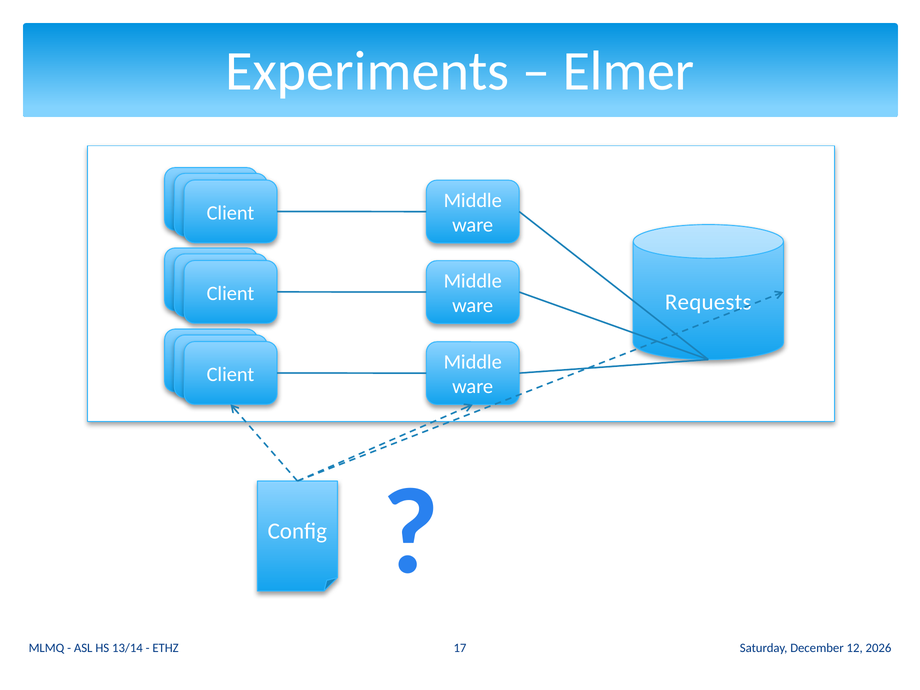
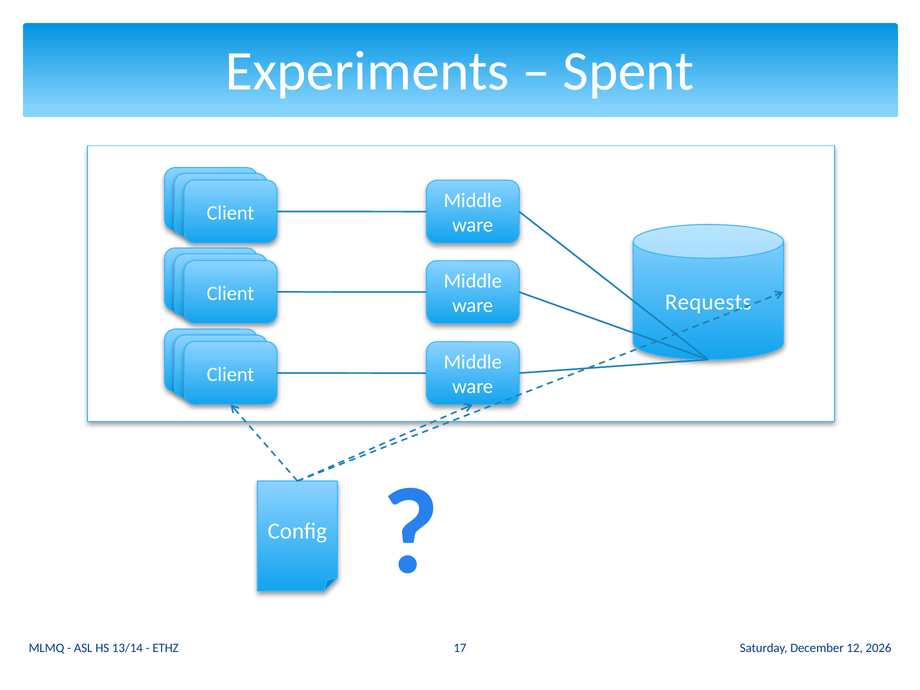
Elmer: Elmer -> Spent (629, 71)
